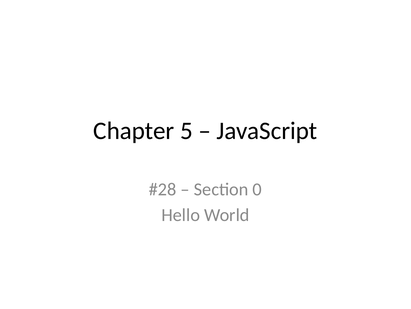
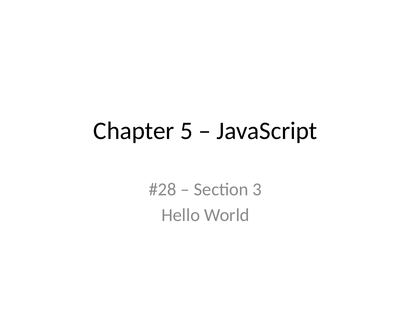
0: 0 -> 3 (257, 189)
